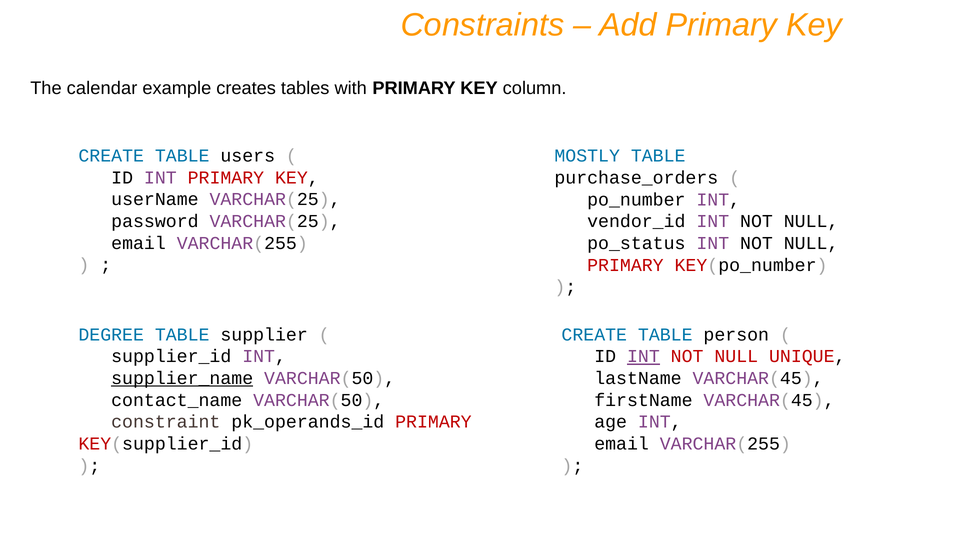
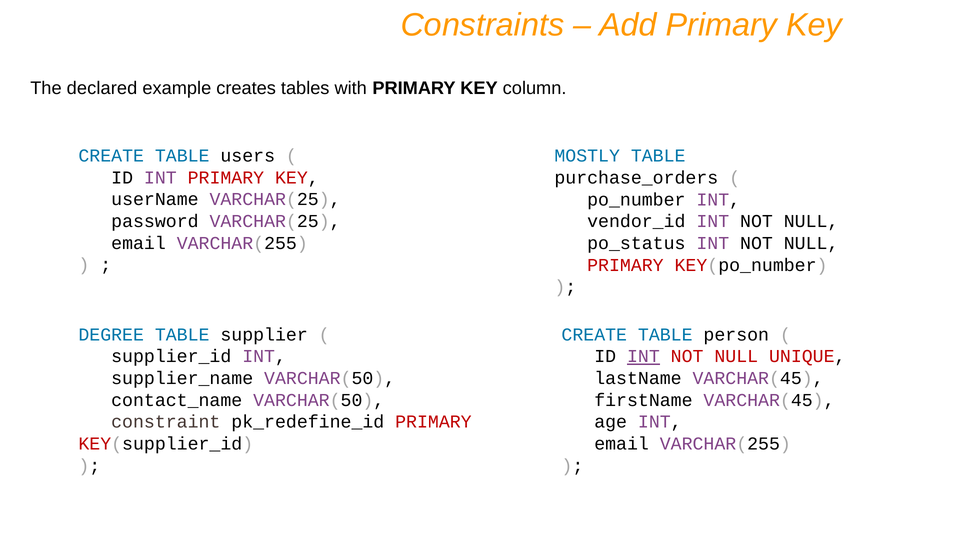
calendar: calendar -> declared (102, 88)
supplier_name underline: present -> none (182, 378)
pk_operands_id: pk_operands_id -> pk_redefine_id (308, 422)
